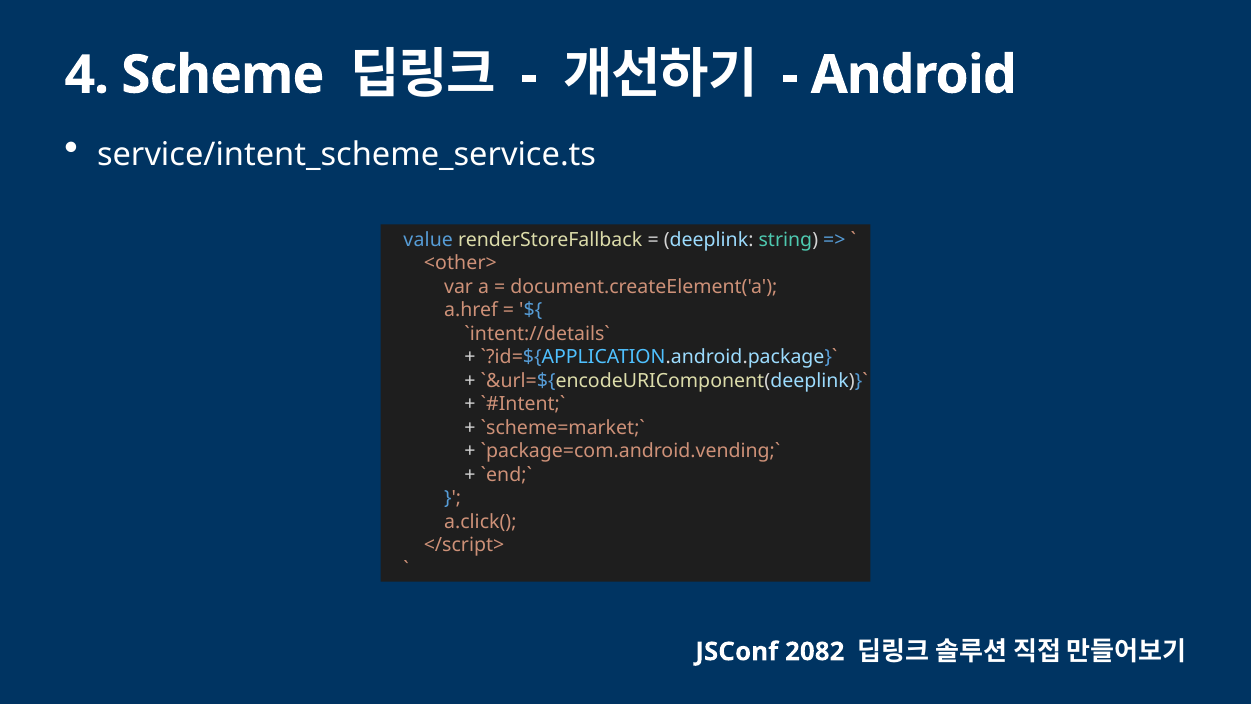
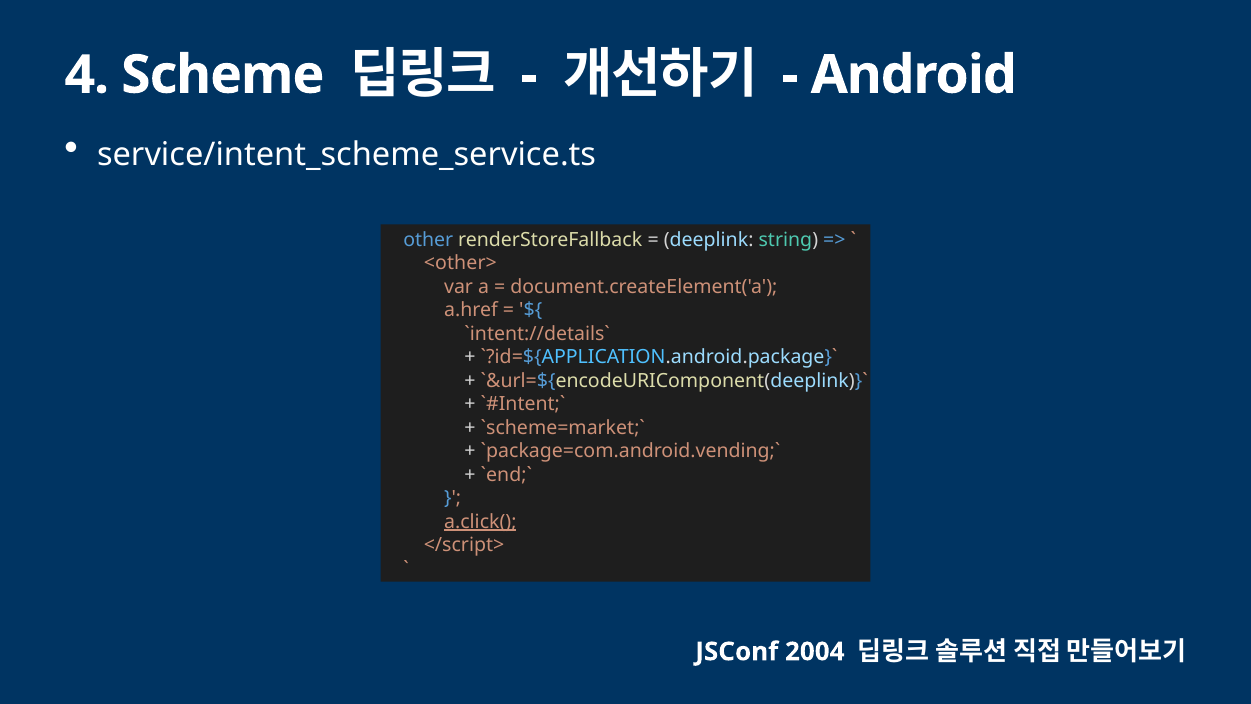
value: value -> other (428, 240)
a.click( underline: none -> present (480, 521)
2082: 2082 -> 2004 (815, 651)
